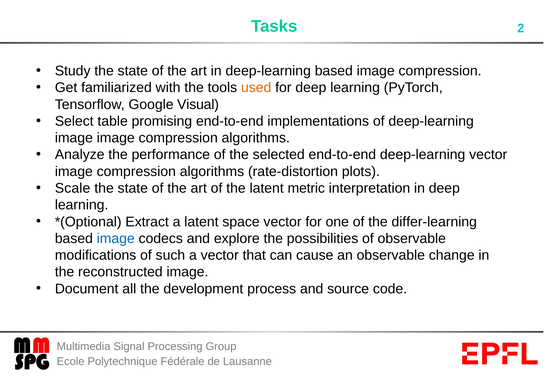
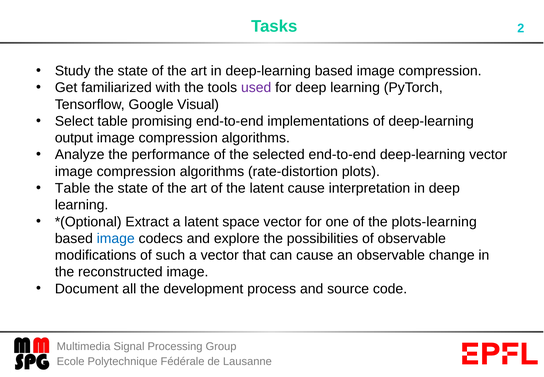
used colour: orange -> purple (256, 88)
image: image -> output (74, 138)
Scale: Scale -> Table (73, 188)
latent metric: metric -> cause (306, 188)
differ-learning: differ-learning -> plots-learning (434, 222)
